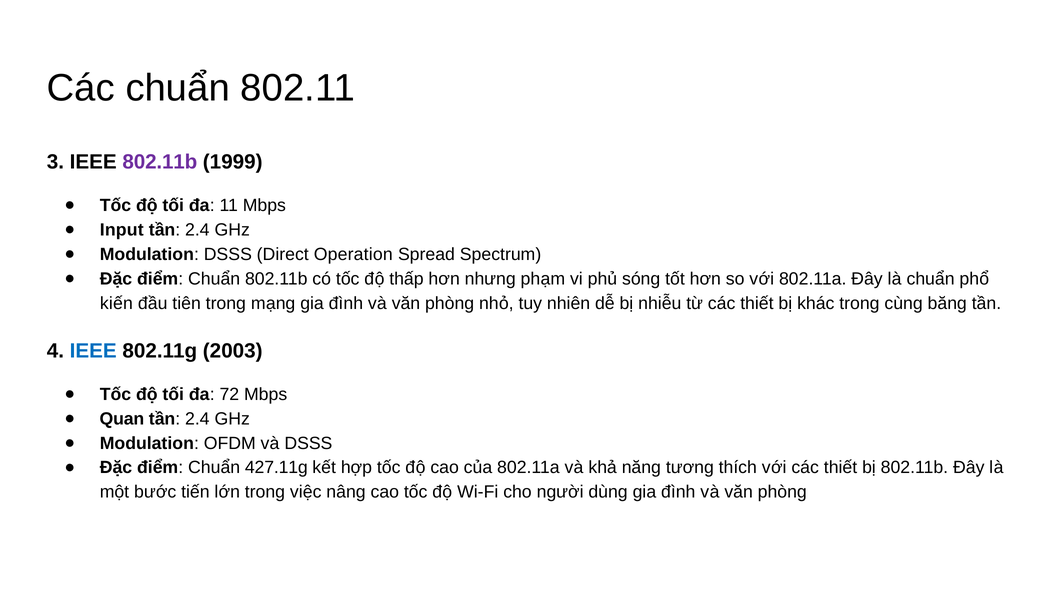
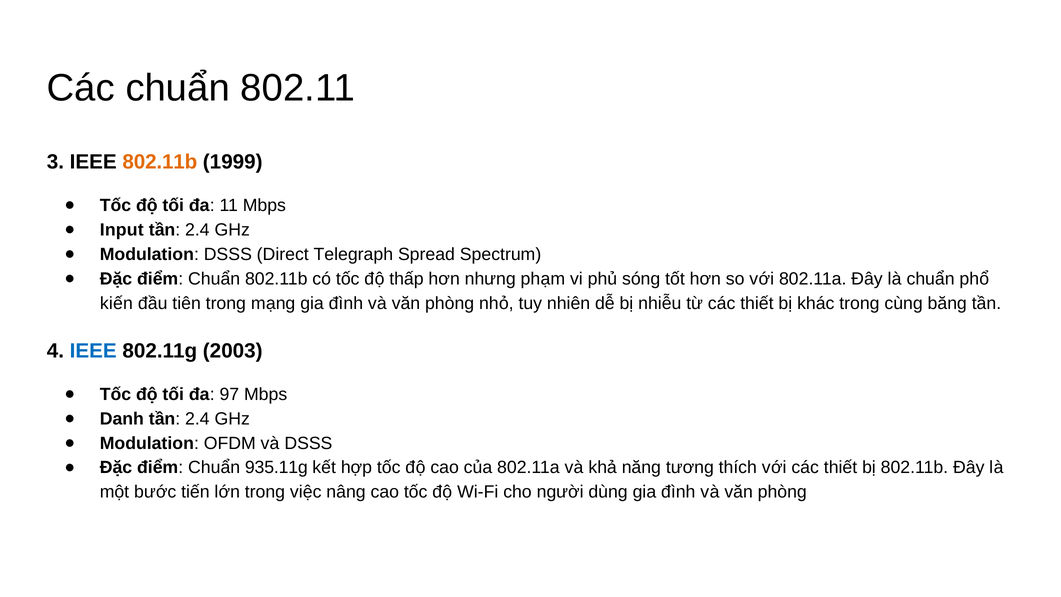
802.11b colour: purple -> orange (160, 162)
Operation: Operation -> Telegraph (353, 254)
72: 72 -> 97 (229, 394)
Quan: Quan -> Danh (122, 419)
427.11g: 427.11g -> 935.11g (276, 468)
